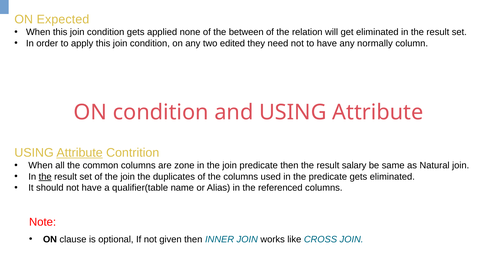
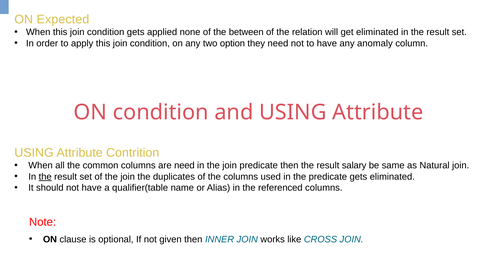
edited: edited -> option (232, 43)
normally: normally -> anomaly (375, 43)
Attribute underline: present -> none (80, 153)
are zone: zone -> need (184, 166)
